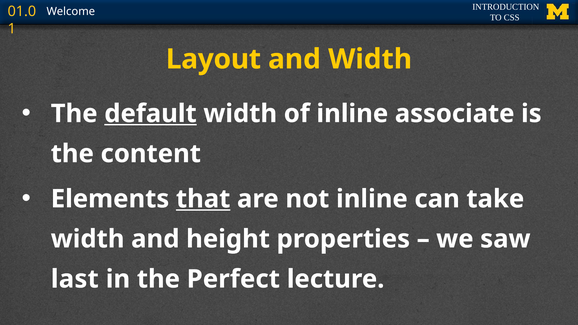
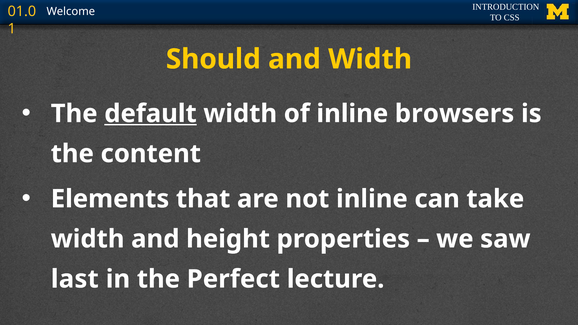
Layout: Layout -> Should (213, 59)
associate: associate -> browsers (455, 114)
that underline: present -> none (203, 199)
